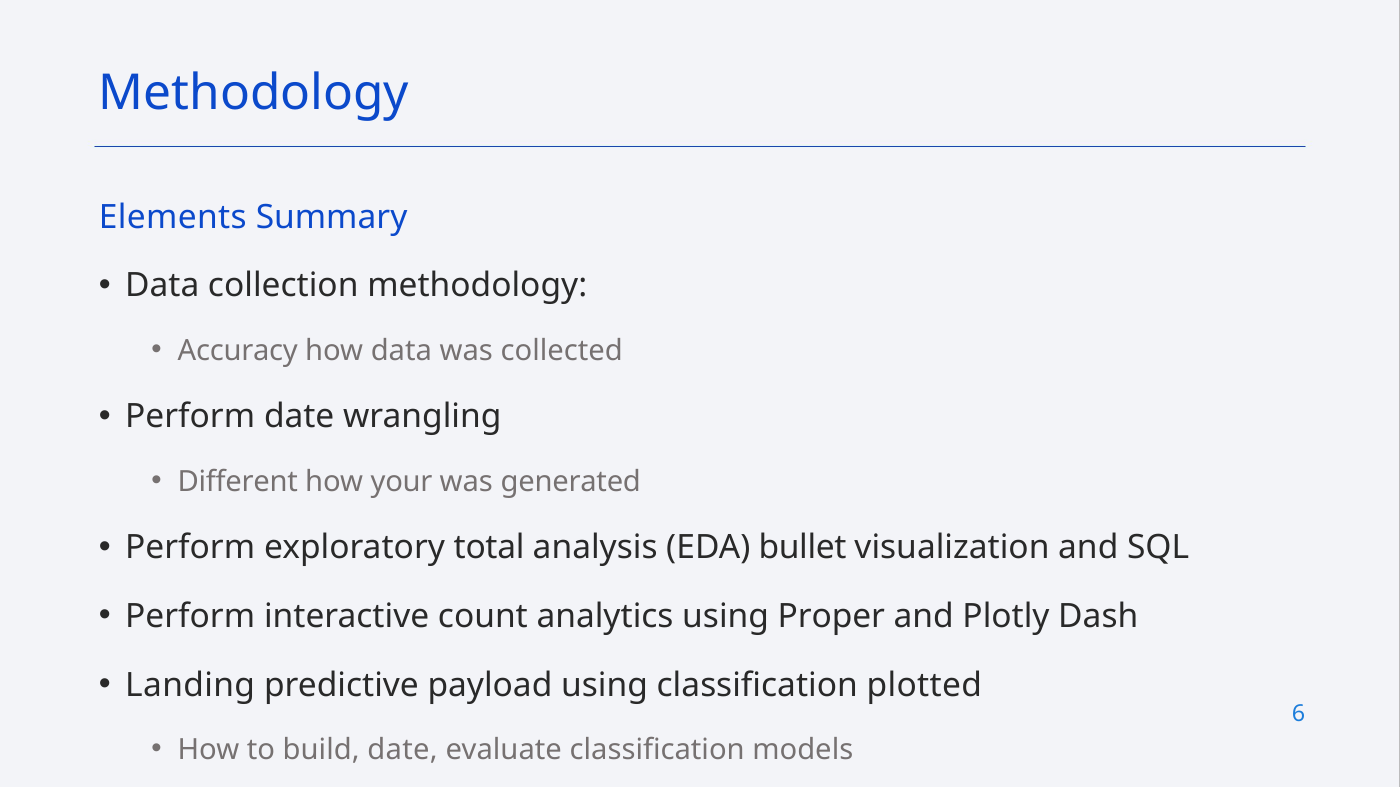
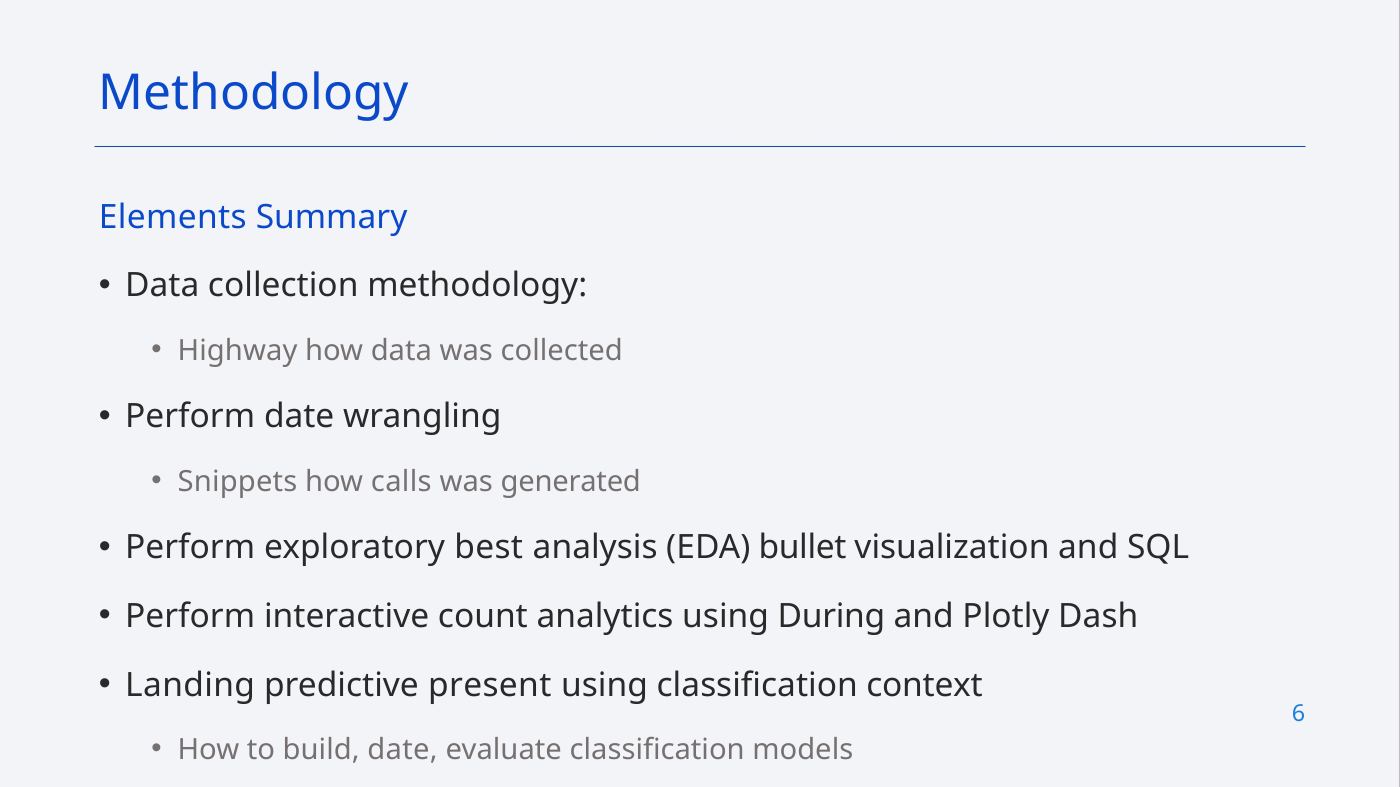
Accuracy: Accuracy -> Highway (238, 351)
Different: Different -> Snippets (238, 482)
your: your -> calls (401, 482)
total: total -> best (489, 548)
Proper: Proper -> During (831, 617)
payload: payload -> present (490, 685)
plotted: plotted -> context (925, 685)
